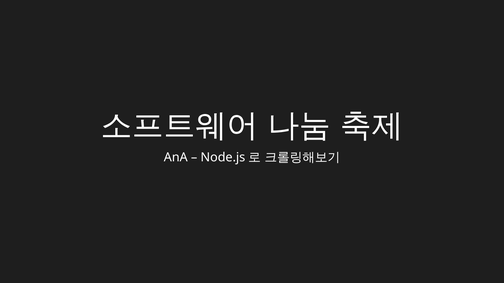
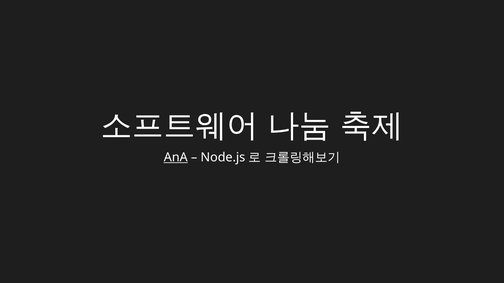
AnA underline: none -> present (176, 158)
